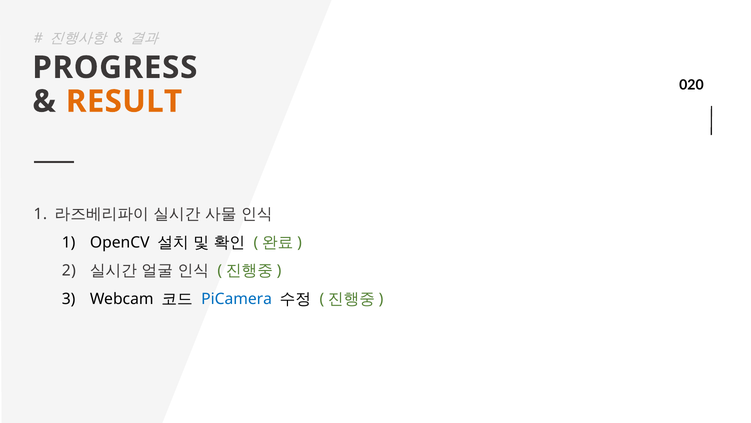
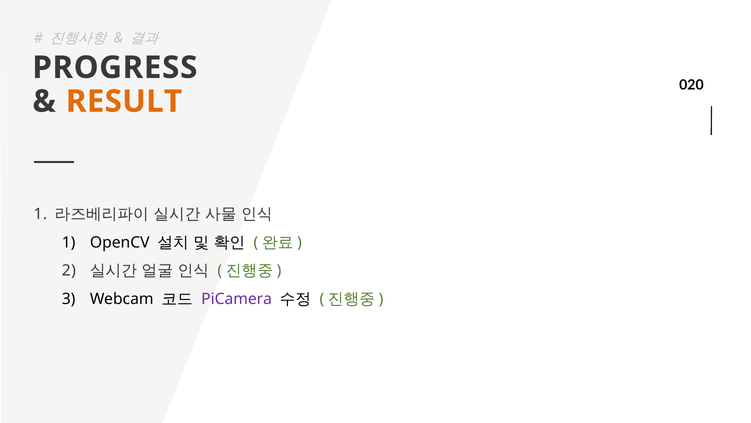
PiCamera colour: blue -> purple (237, 298)
